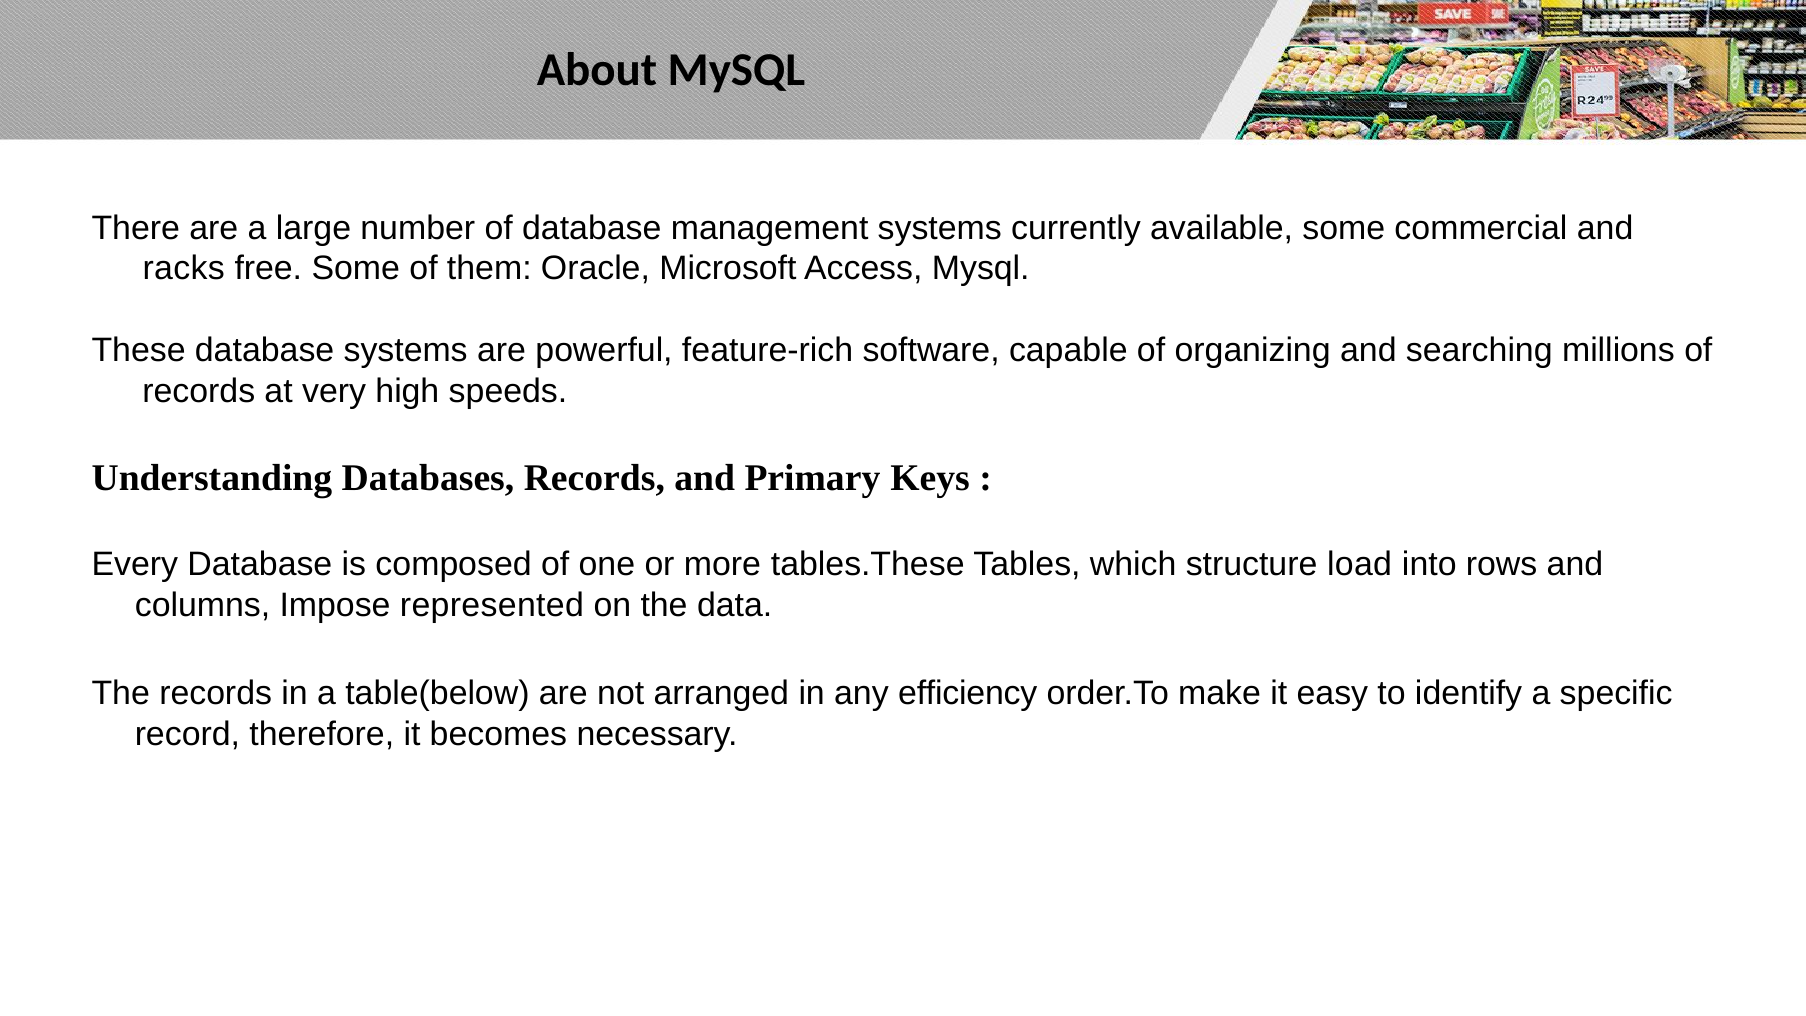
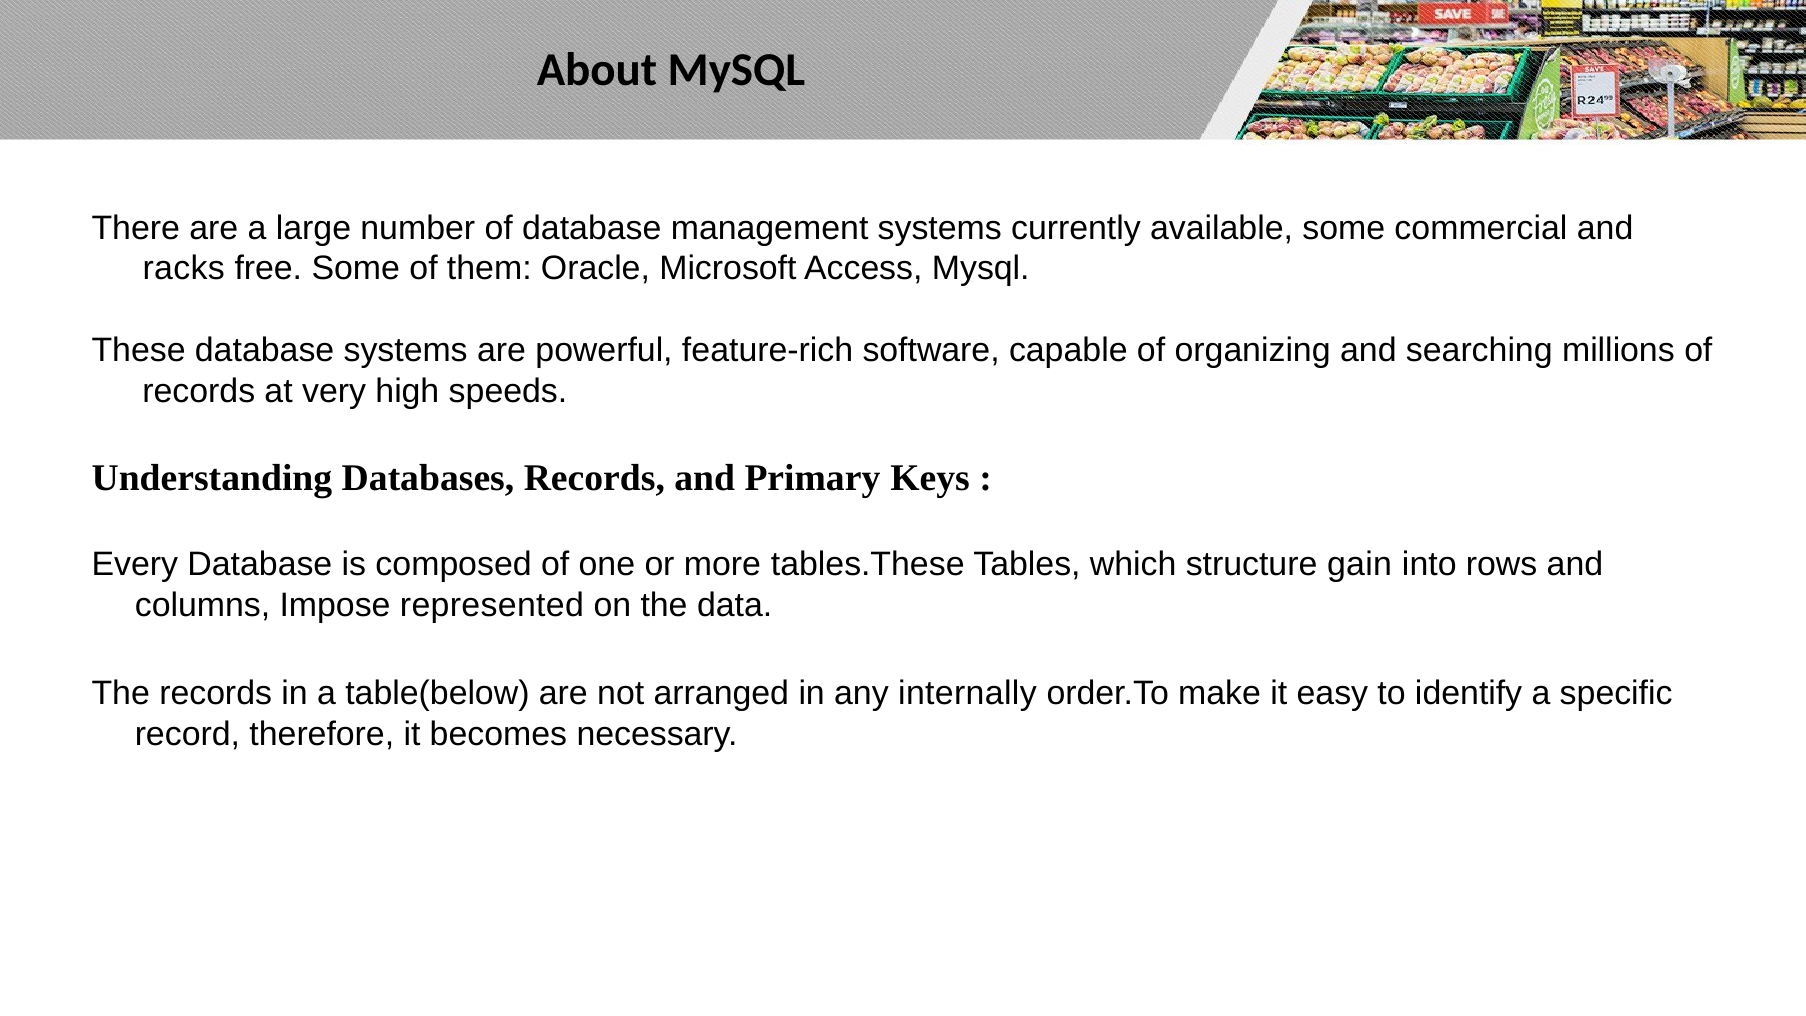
load: load -> gain (1360, 564)
efficiency: efficiency -> internally (967, 693)
